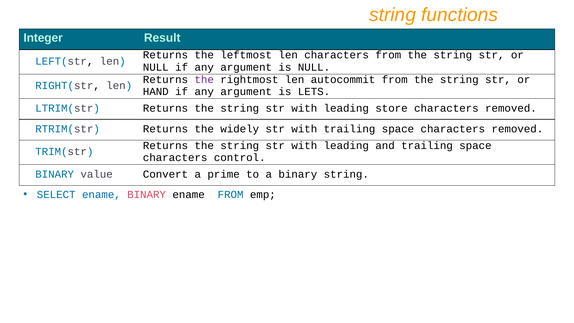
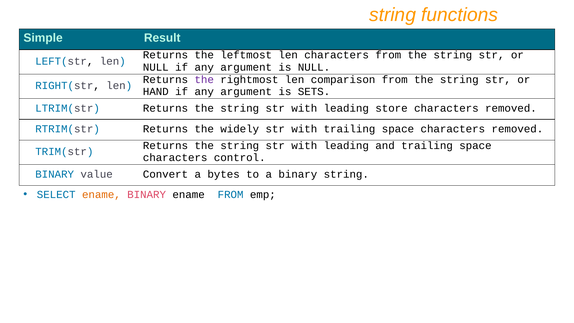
Integer: Integer -> Simple (43, 38)
autocommit: autocommit -> comparison (343, 79)
LETS: LETS -> SETS (314, 92)
prime: prime -> bytes (224, 174)
ename colour: blue -> orange (101, 194)
